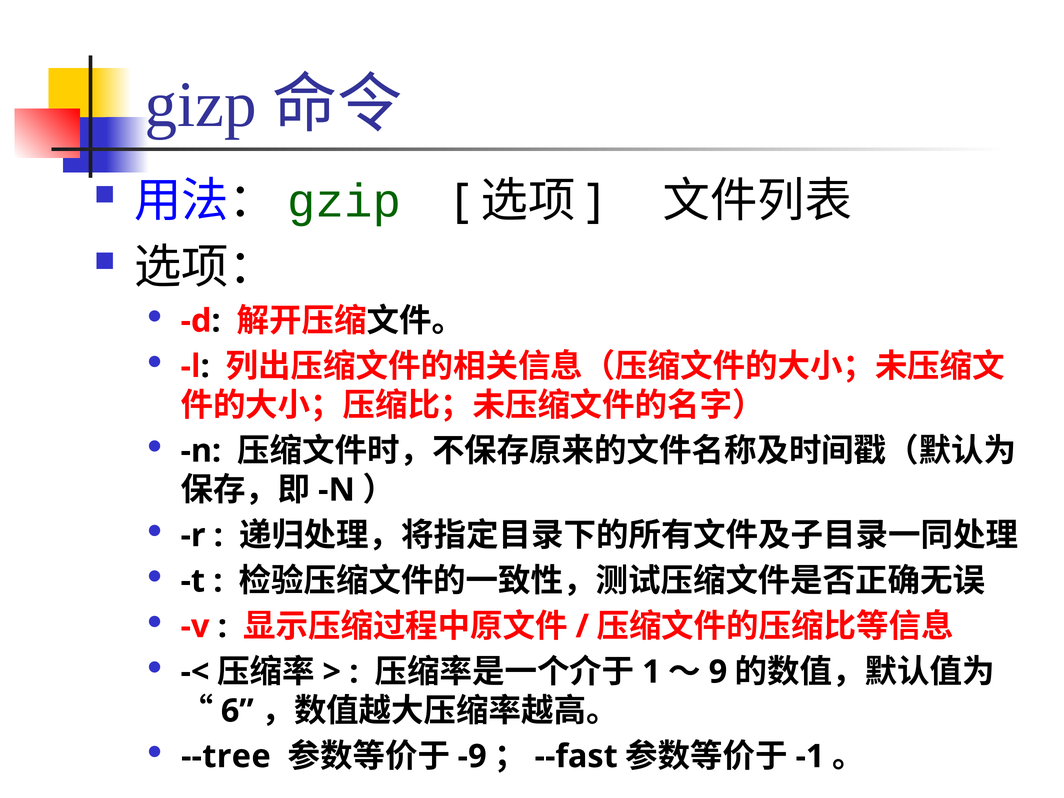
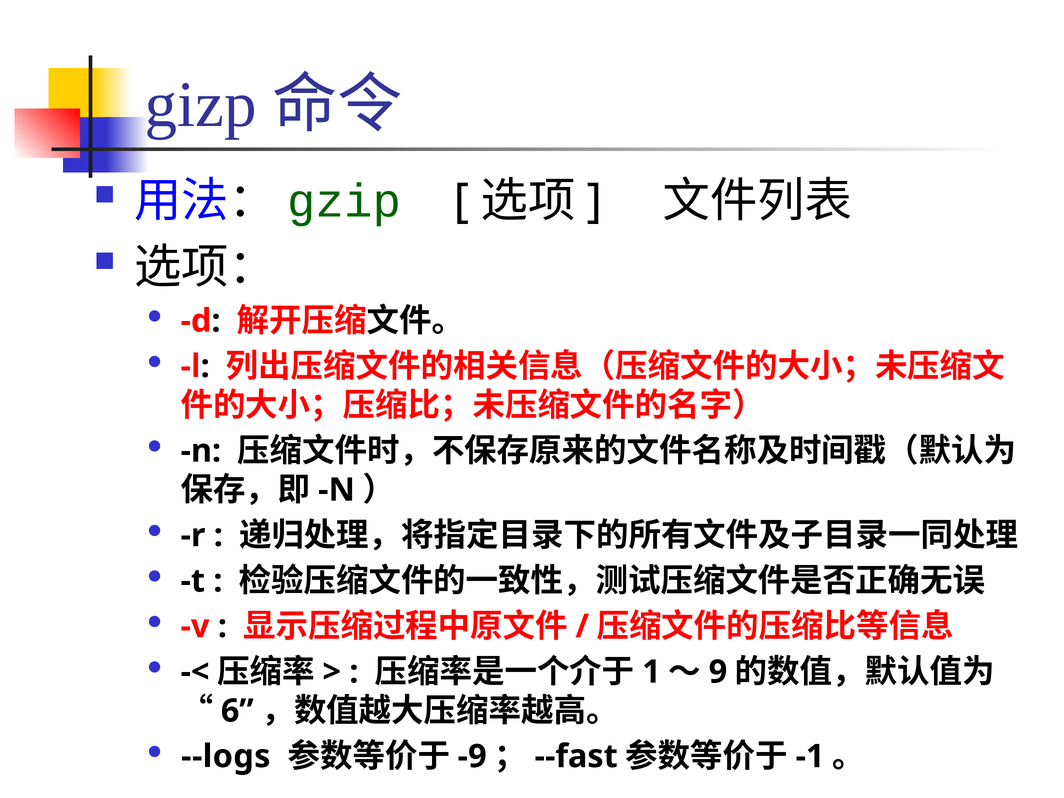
--tree: --tree -> --logs (226, 756)
